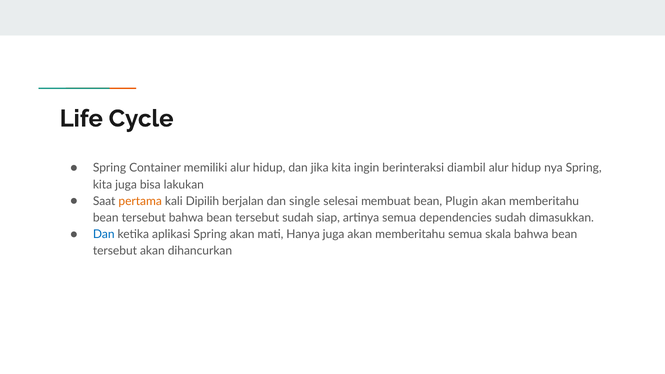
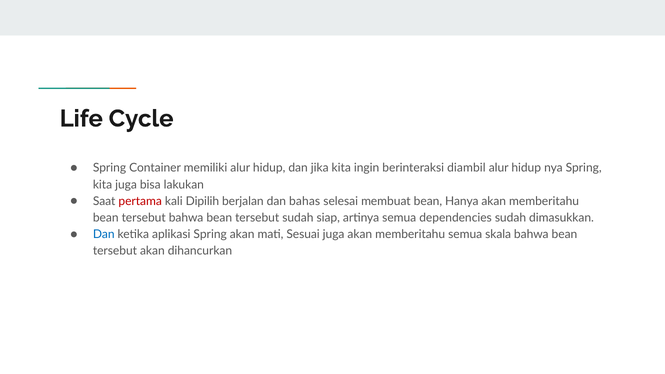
pertama colour: orange -> red (140, 201)
single: single -> bahas (305, 201)
Plugin: Plugin -> Hanya (462, 201)
Hanya: Hanya -> Sesuai (303, 234)
